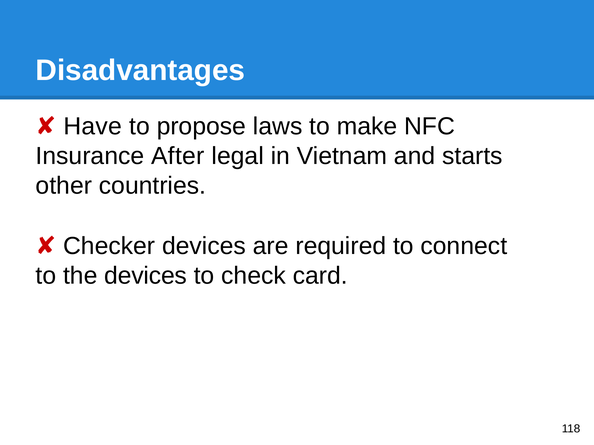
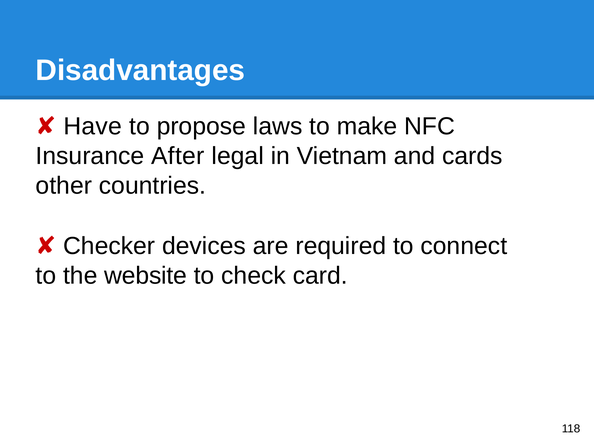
starts: starts -> cards (472, 156)
the devices: devices -> website (146, 276)
